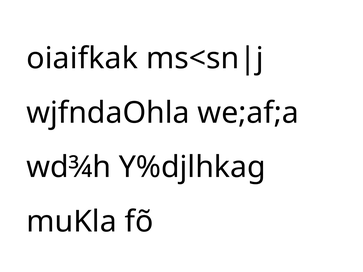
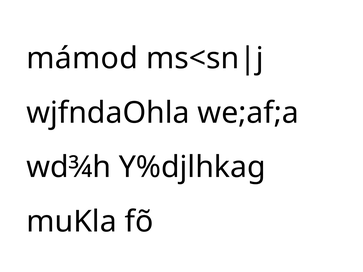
oiaifkak: oiaifkak -> mámod (82, 59)
